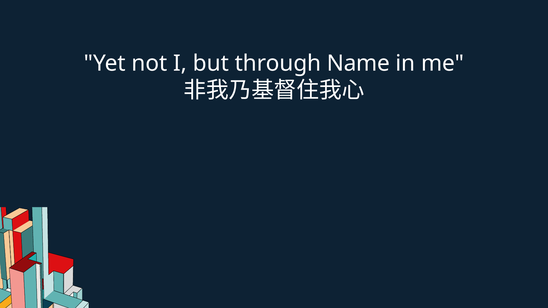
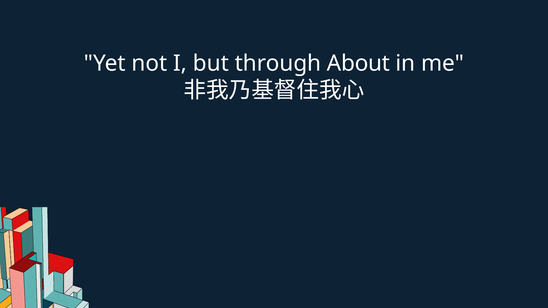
Name: Name -> About (358, 63)
